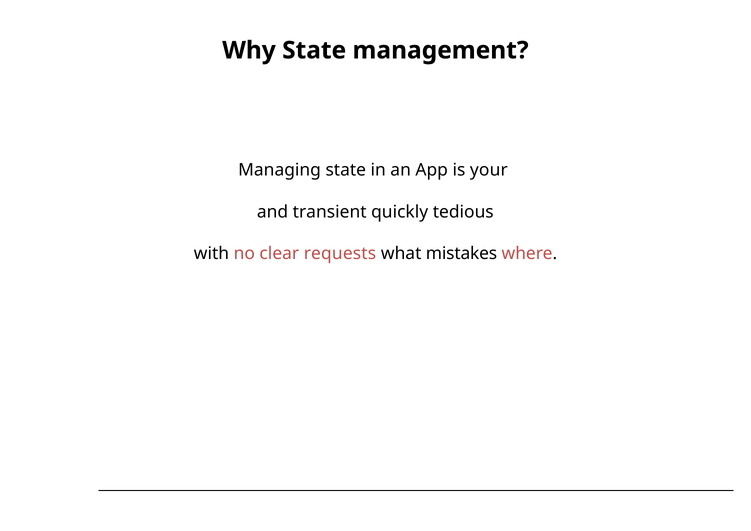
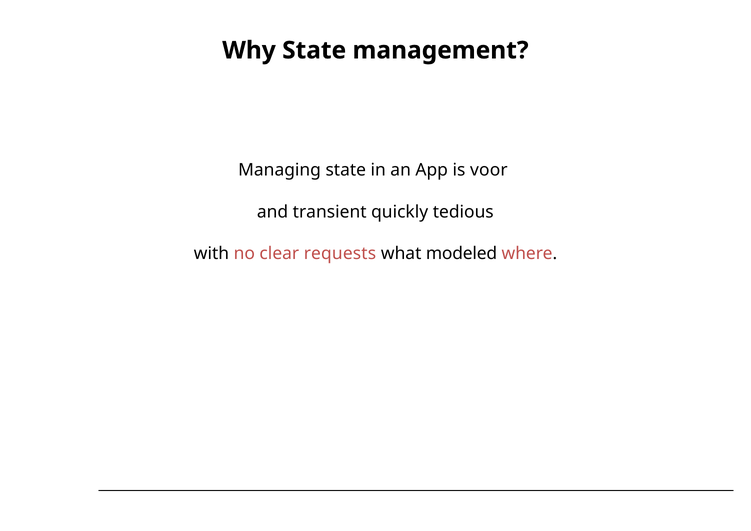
your: your -> voor (489, 170)
mistakes: mistakes -> modeled (462, 254)
